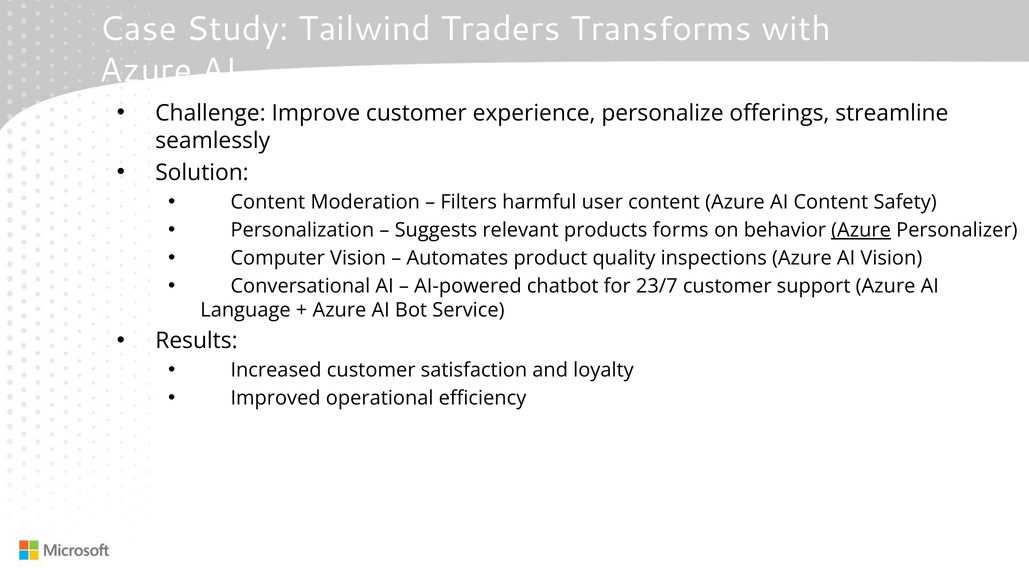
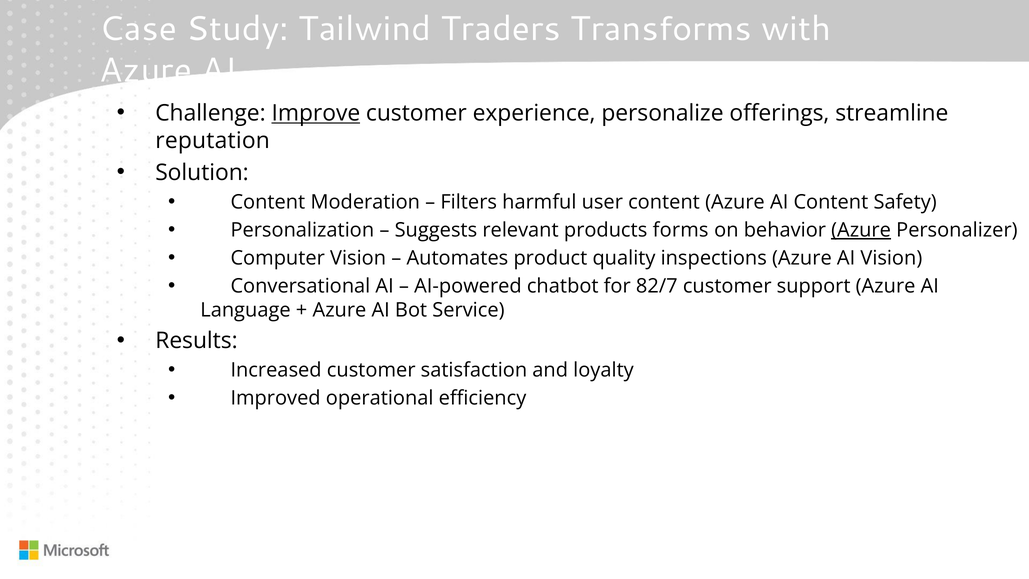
Improve underline: none -> present (316, 113)
seamlessly: seamlessly -> reputation (213, 141)
23/7: 23/7 -> 82/7 (657, 286)
